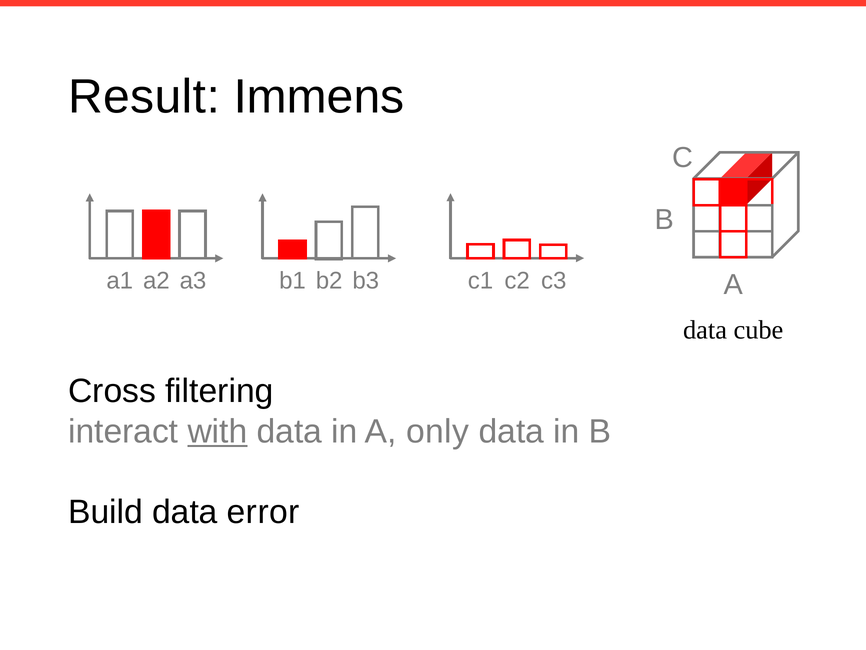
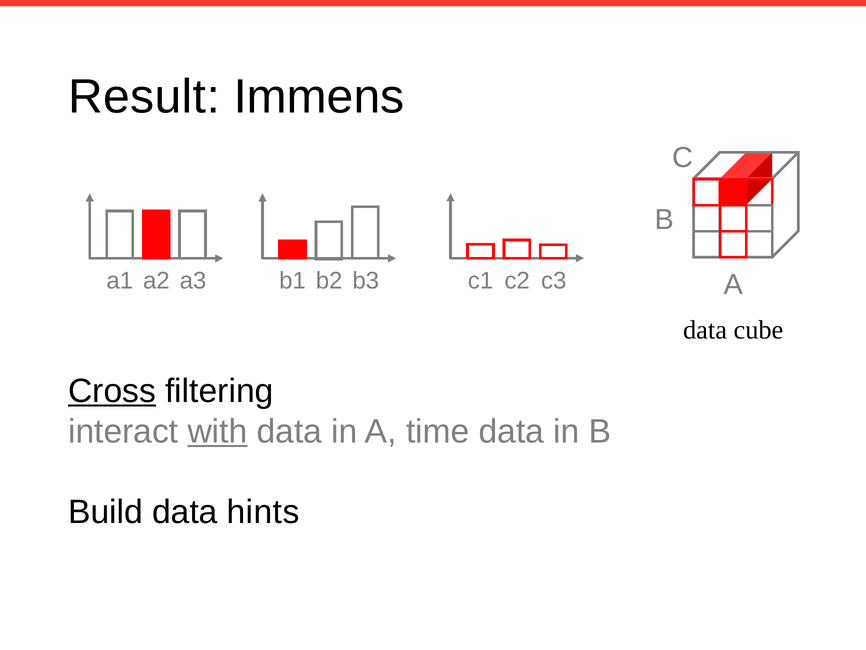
Cross underline: none -> present (112, 391)
only: only -> time (438, 431)
error: error -> hints (263, 512)
